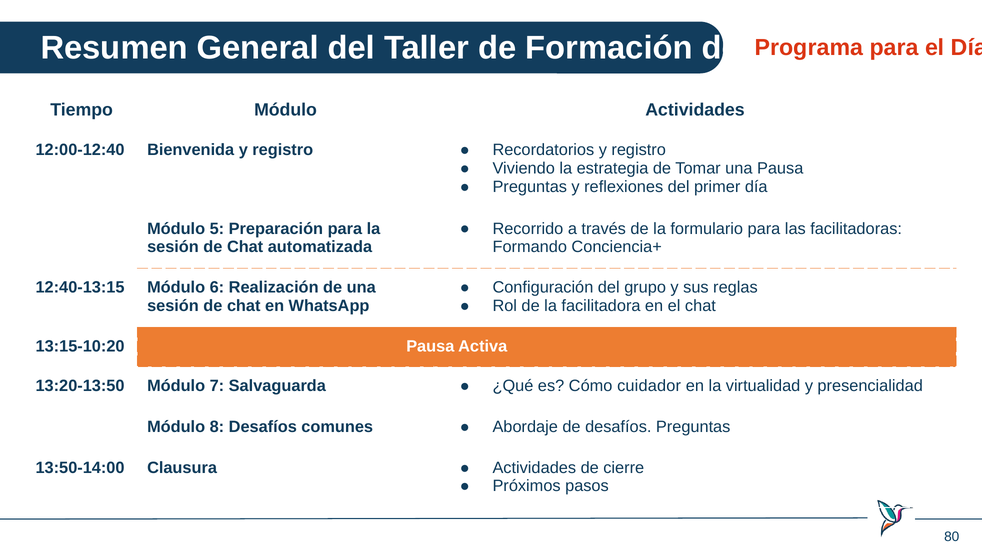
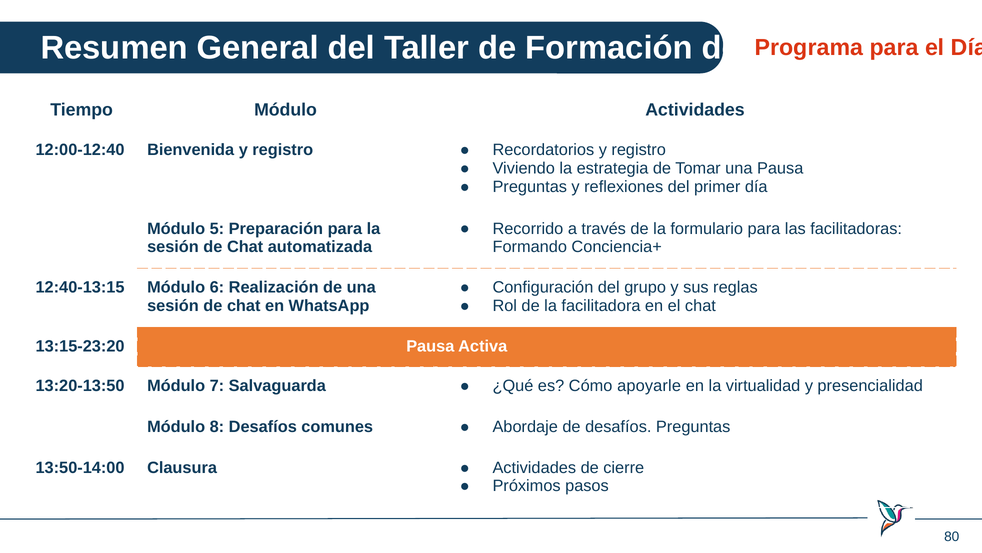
13:15-10:20: 13:15-10:20 -> 13:15-23:20 (80, 346)
cuidador: cuidador -> apoyarle (649, 385)
